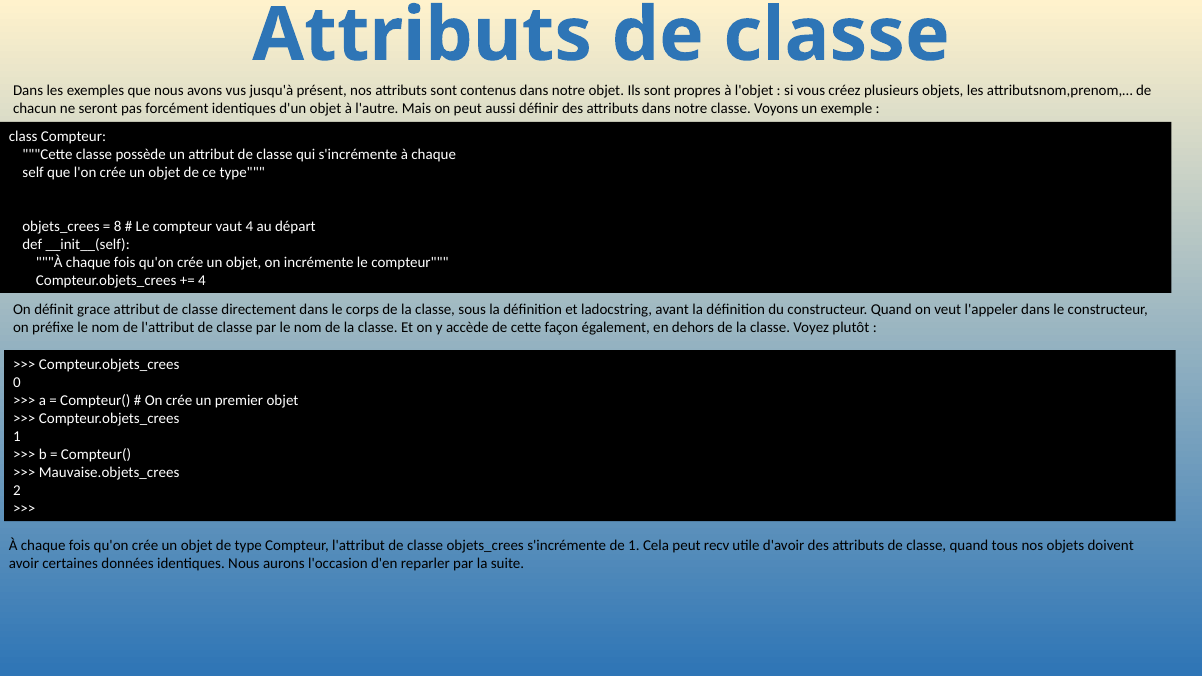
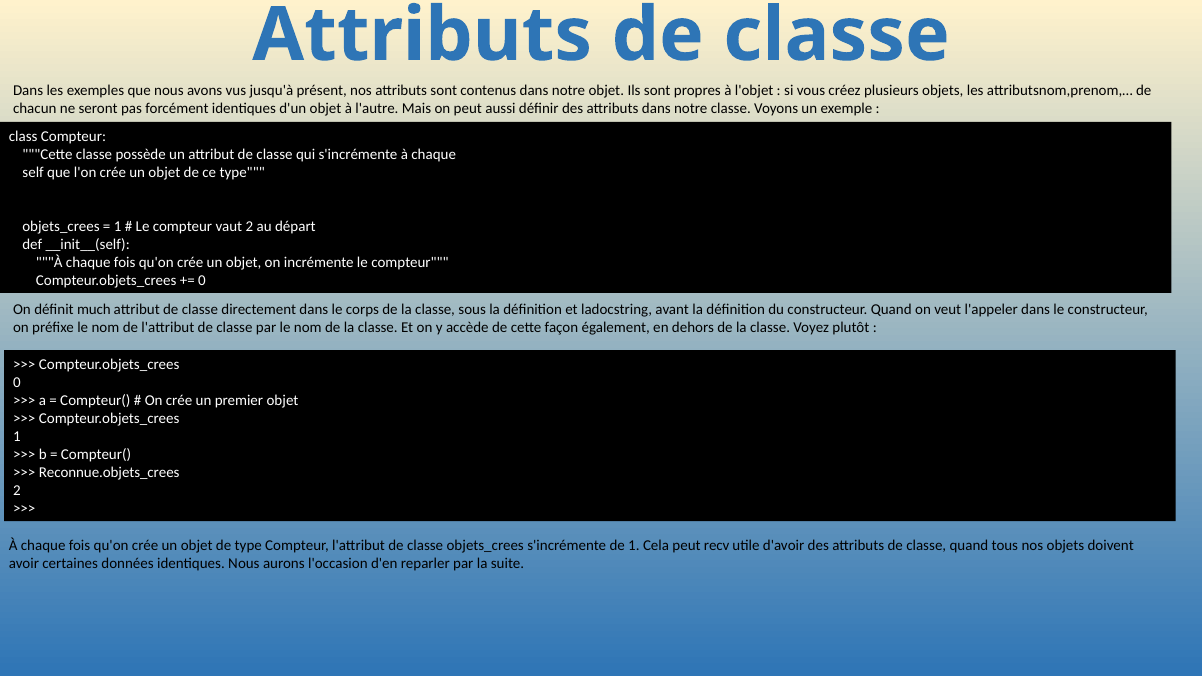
8: 8 -> 1 (118, 227)
vaut 4: 4 -> 2 (249, 227)
4: 4 -> 0 (202, 281)
grace: grace -> much (94, 309)
Mauvaise.objets_crees: Mauvaise.objets_crees -> Reconnue.objets_crees (109, 473)
